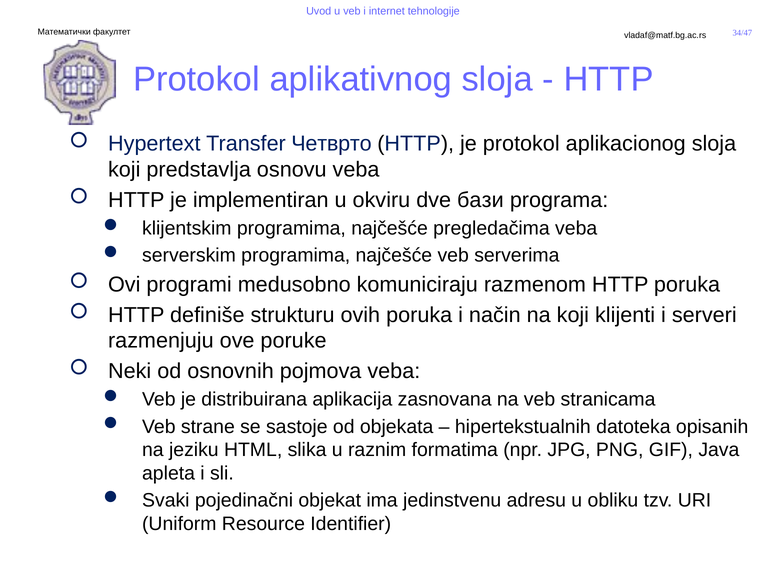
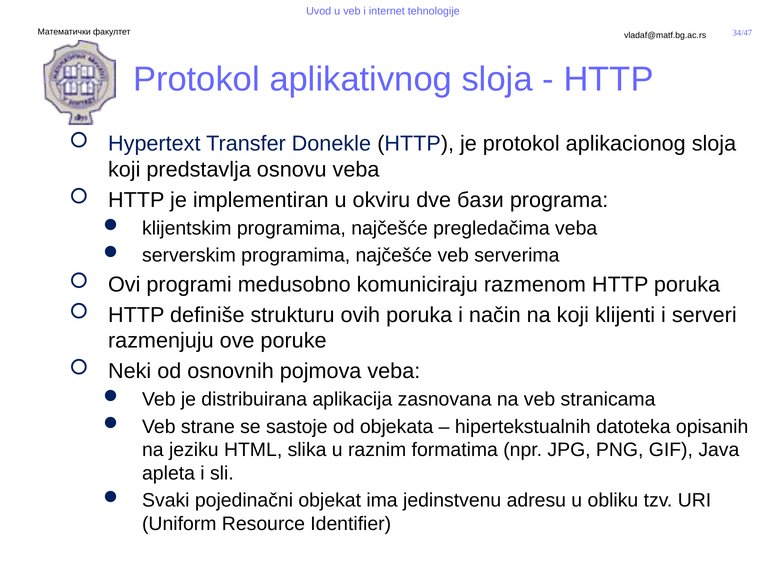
Четврто: Четврто -> Donekle (331, 144)
